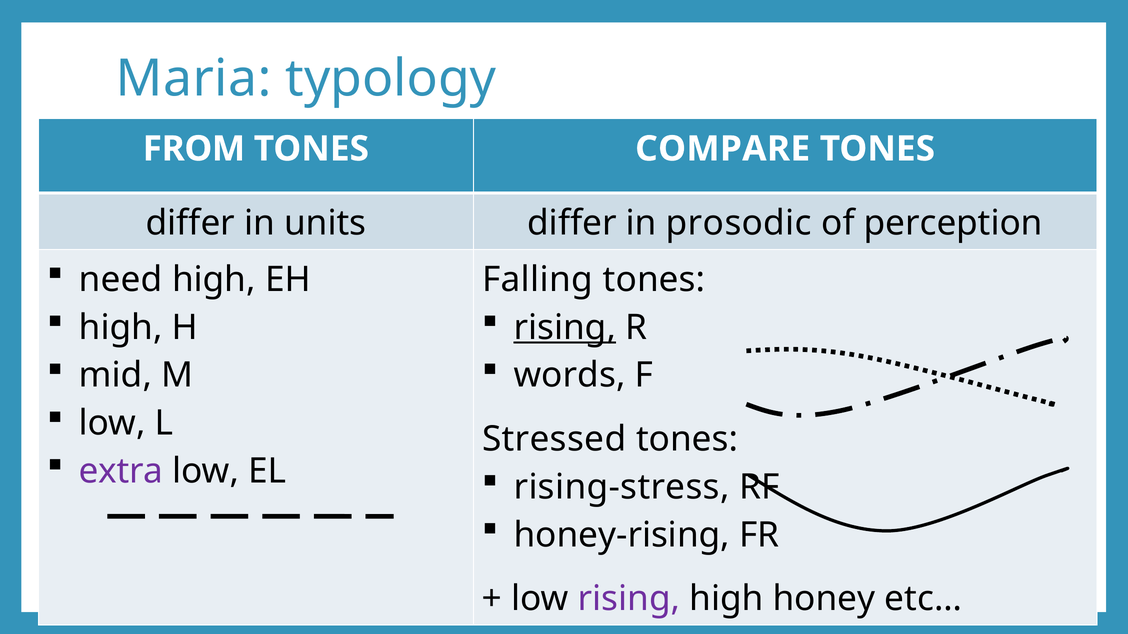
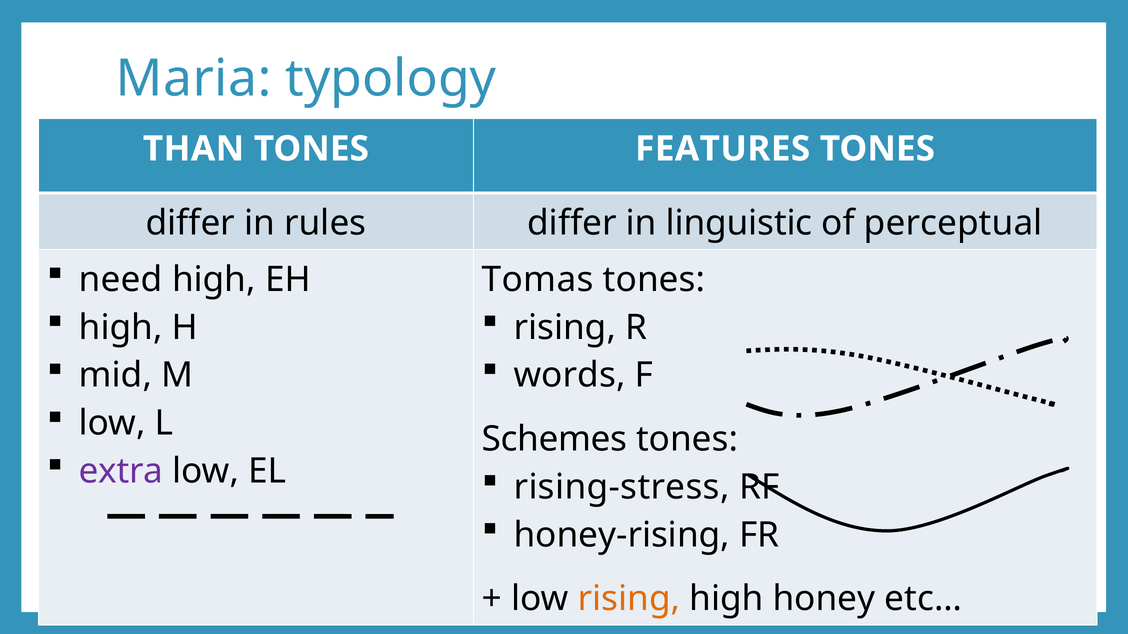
FROM: FROM -> THAN (194, 149)
COMPARE: COMPARE -> FEATURES (723, 149)
units: units -> rules (325, 223)
prosodic: prosodic -> linguistic (739, 223)
perception: perception -> perceptual (953, 223)
Falling: Falling -> Tomas (538, 280)
rising underline: present -> none (565, 328)
Stressed: Stressed -> Schemes (555, 440)
rising colour: purple -> orange (629, 599)
